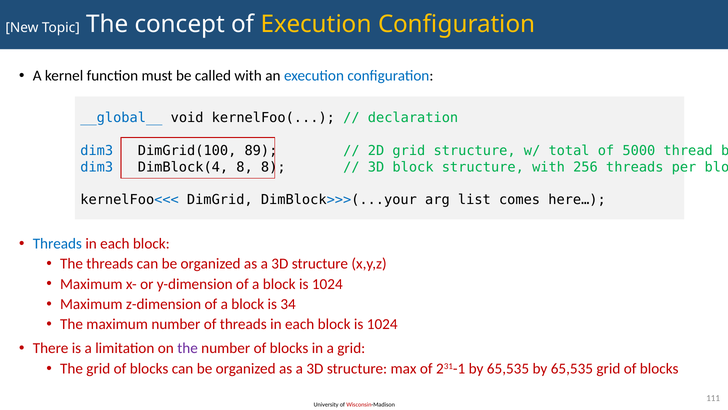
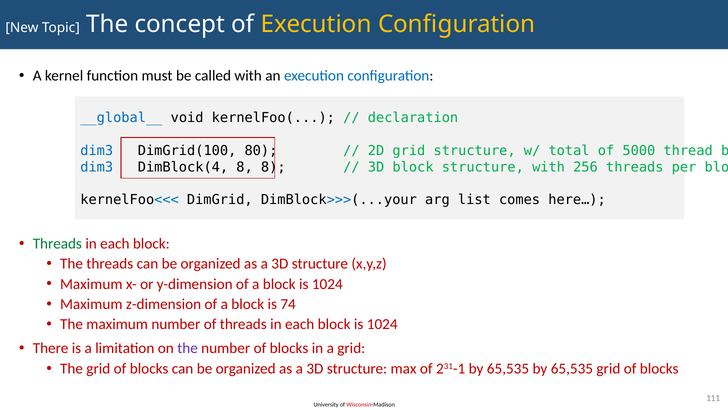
89: 89 -> 80 (261, 150)
Threads colour: blue -> green (57, 243)
34: 34 -> 74 (288, 304)
